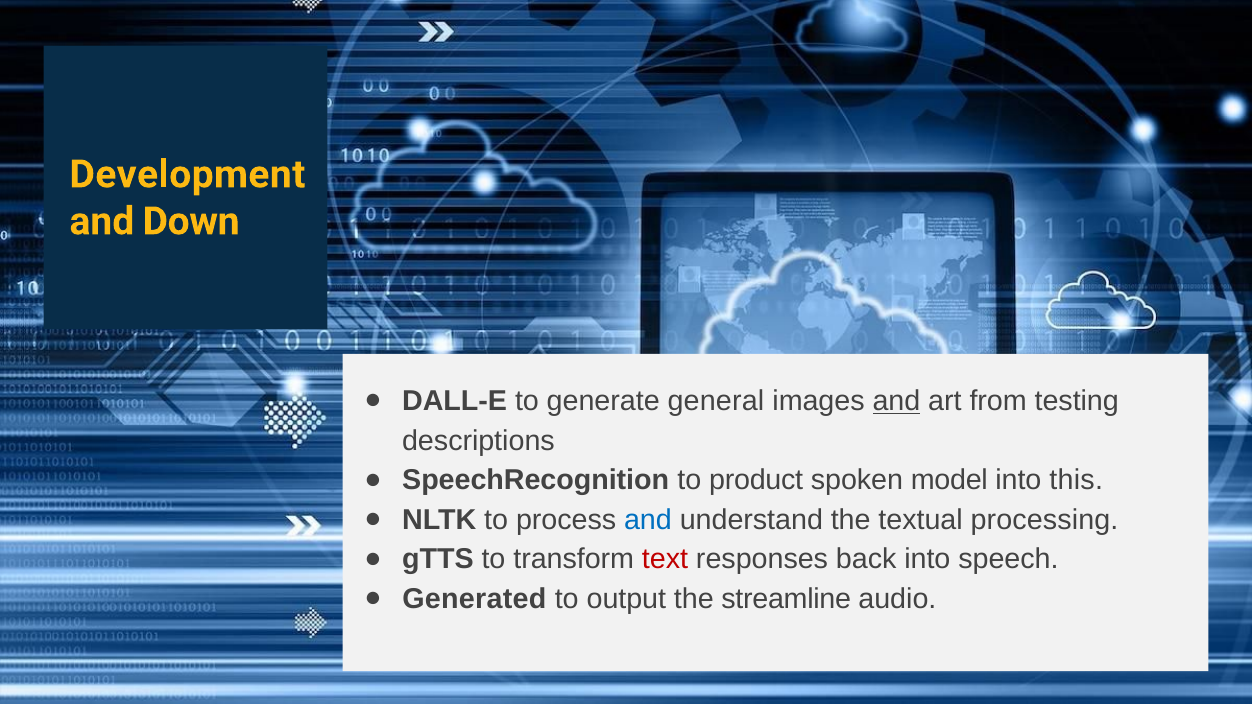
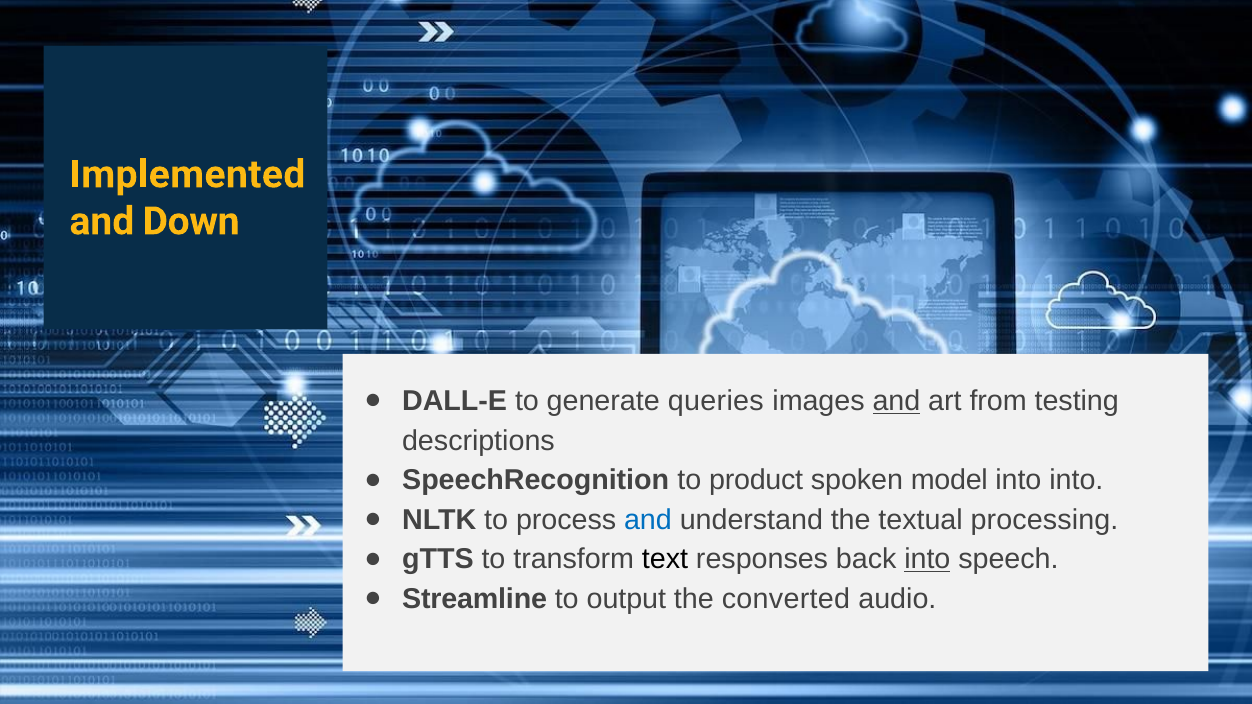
Development: Development -> Implemented (187, 175)
general: general -> queries (716, 401)
into this: this -> into (1076, 480)
text colour: red -> black (665, 559)
into underline: none -> present (927, 559)
Generated: Generated -> Streamline (475, 599)
streamline: streamline -> converted (786, 599)
